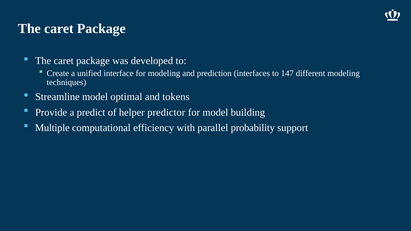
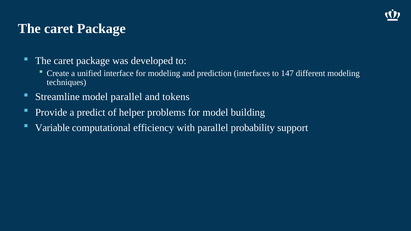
model optimal: optimal -> parallel (126, 97)
predictor: predictor -> problems (166, 112)
Multiple: Multiple -> Variable (52, 128)
